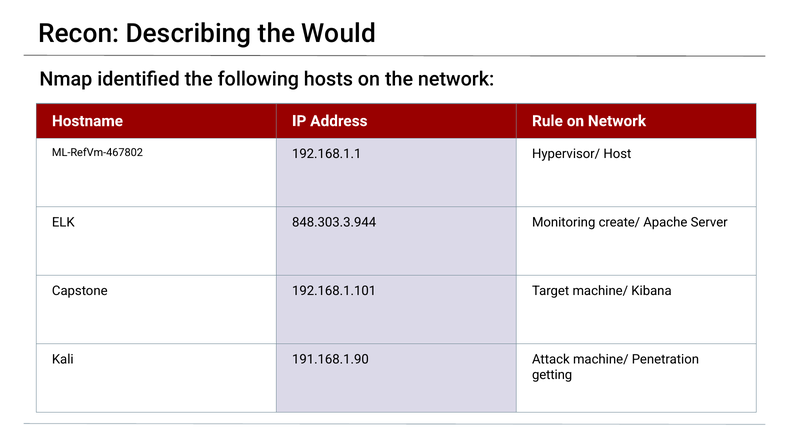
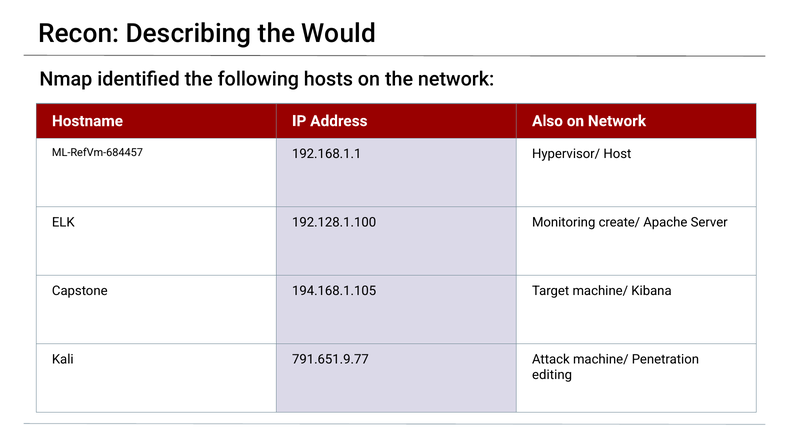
Rule: Rule -> Also (547, 121)
ML-RefVm-467802: ML-RefVm-467802 -> ML-RefVm-684457 (97, 153)
848.303.3.944: 848.303.3.944 -> 192.128.1.100 (334, 222)
192.168.1.101: 192.168.1.101 -> 194.168.1.105 (334, 291)
191.168.1.90: 191.168.1.90 -> 791.651.9.77 (330, 359)
getting: getting -> editing (552, 375)
